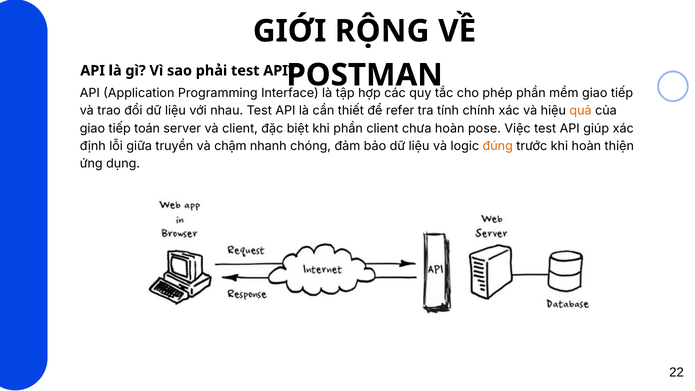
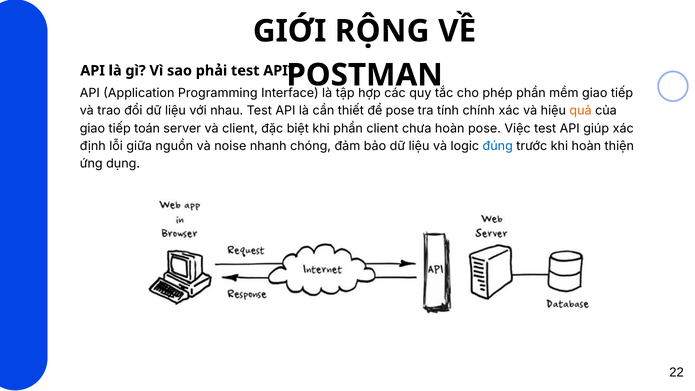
để refer: refer -> pose (400, 111)
truyền: truyền -> nguồn (174, 146)
chậm: chậm -> noise (230, 146)
đúng colour: orange -> blue (498, 146)
